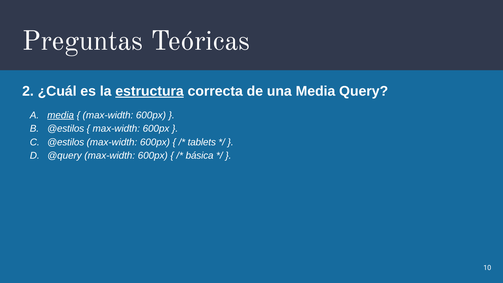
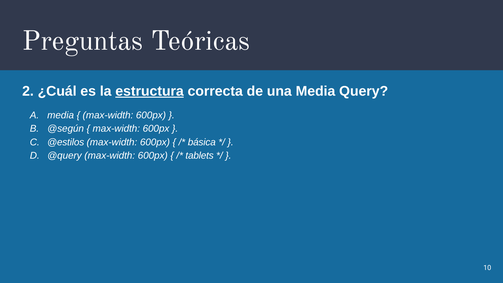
media underline: present -> none (61, 115)
@estilos: @estilos -> @según (66, 129)
tablets: tablets -> básica (202, 142)
básica: básica -> tablets (200, 156)
